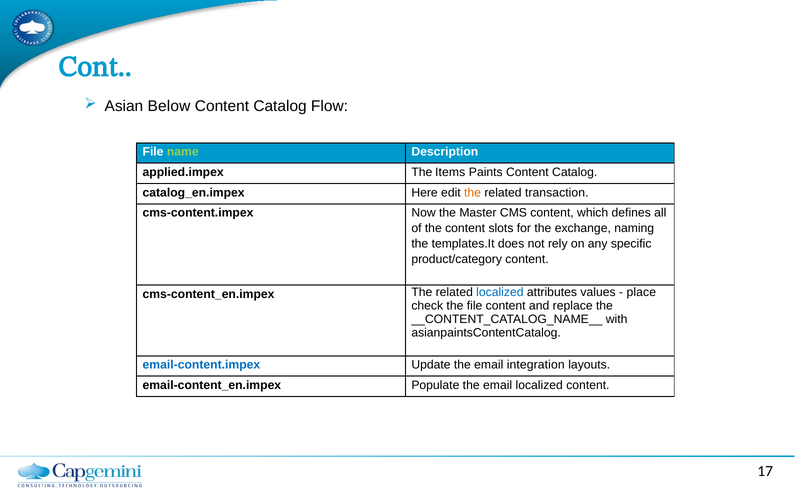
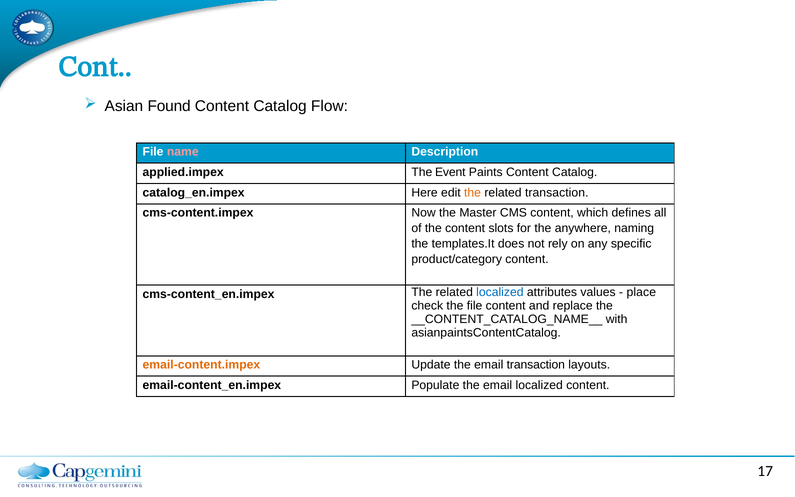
Below: Below -> Found (169, 106)
name colour: light green -> pink (183, 152)
Items: Items -> Event (450, 172)
exchange: exchange -> anywhere (583, 228)
email-content.impex colour: blue -> orange (201, 365)
email integration: integration -> transaction (536, 365)
